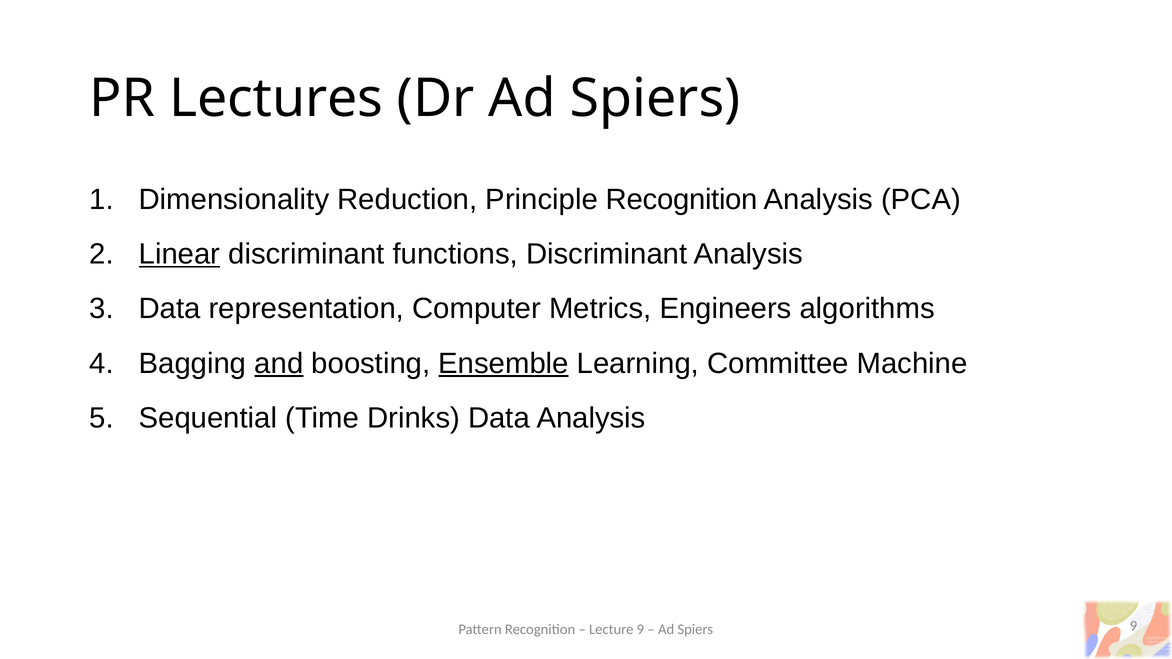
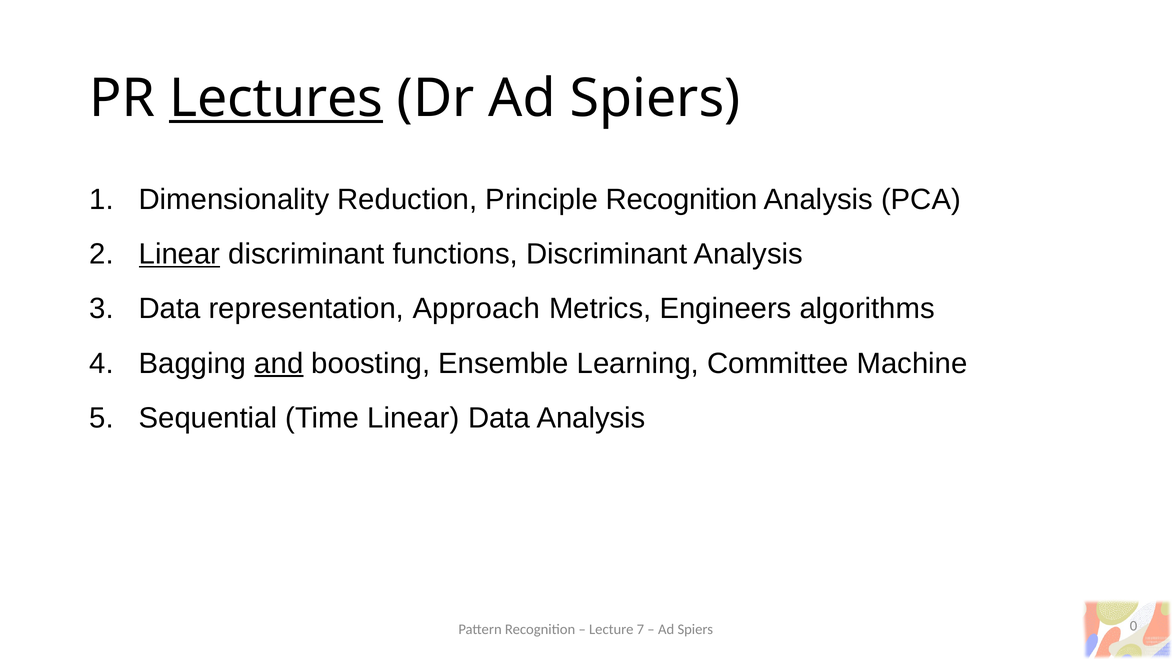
Lectures underline: none -> present (276, 98)
Computer: Computer -> Approach (476, 309)
Ensemble underline: present -> none (504, 364)
Time Drinks: Drinks -> Linear (413, 418)
Lecture 9: 9 -> 7 (640, 629)
Spiers 9: 9 -> 0 (1134, 626)
